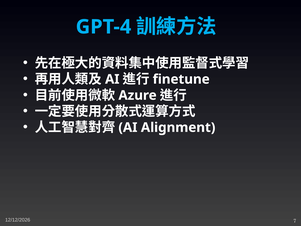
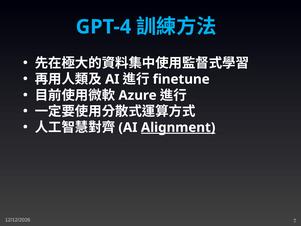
Alignment underline: none -> present (178, 127)
